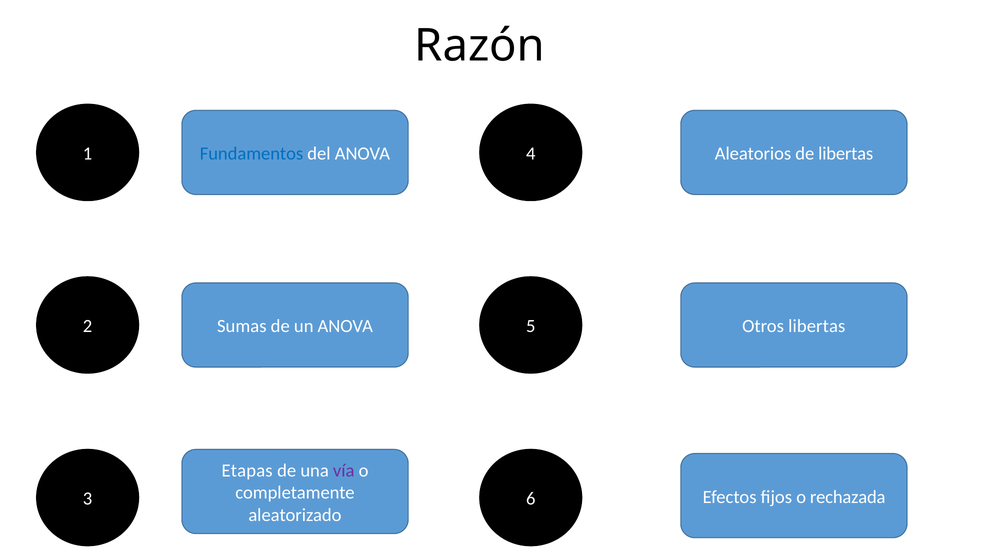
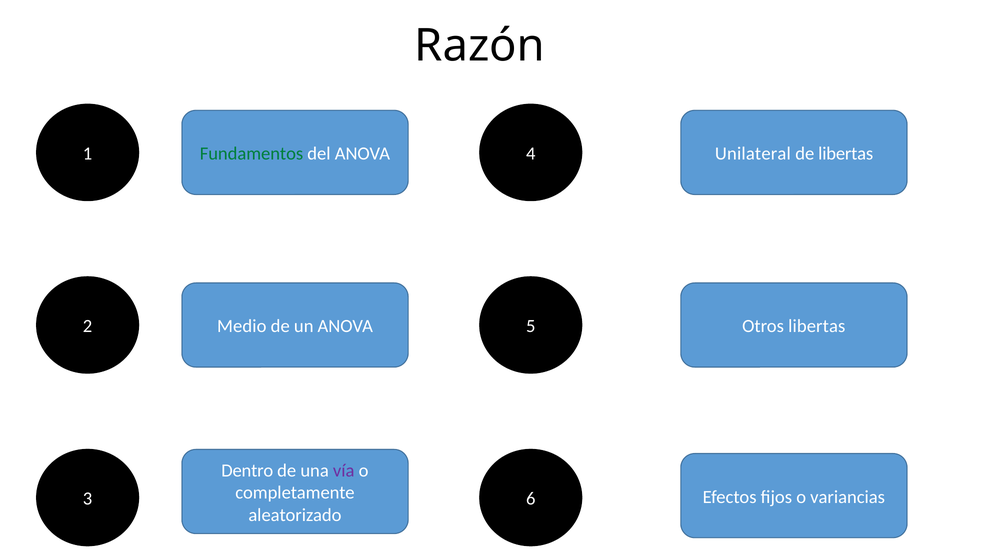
Fundamentos colour: blue -> green (251, 154)
Aleatorios: Aleatorios -> Unilateral (753, 154)
Sumas: Sumas -> Medio (242, 327)
Etapas: Etapas -> Dentro (247, 471)
rechazada: rechazada -> variancias (848, 497)
